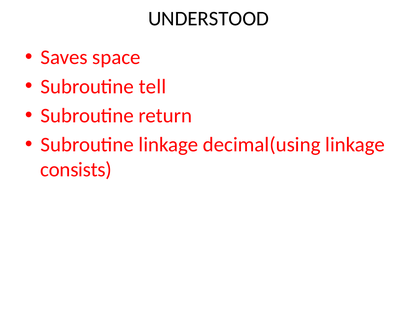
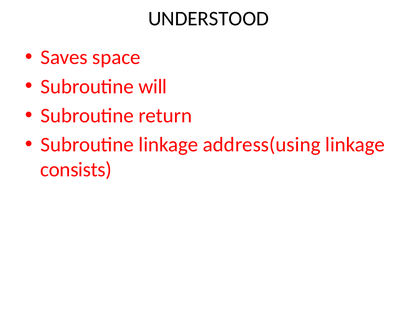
tell: tell -> will (153, 87)
decimal(using: decimal(using -> address(using (262, 145)
